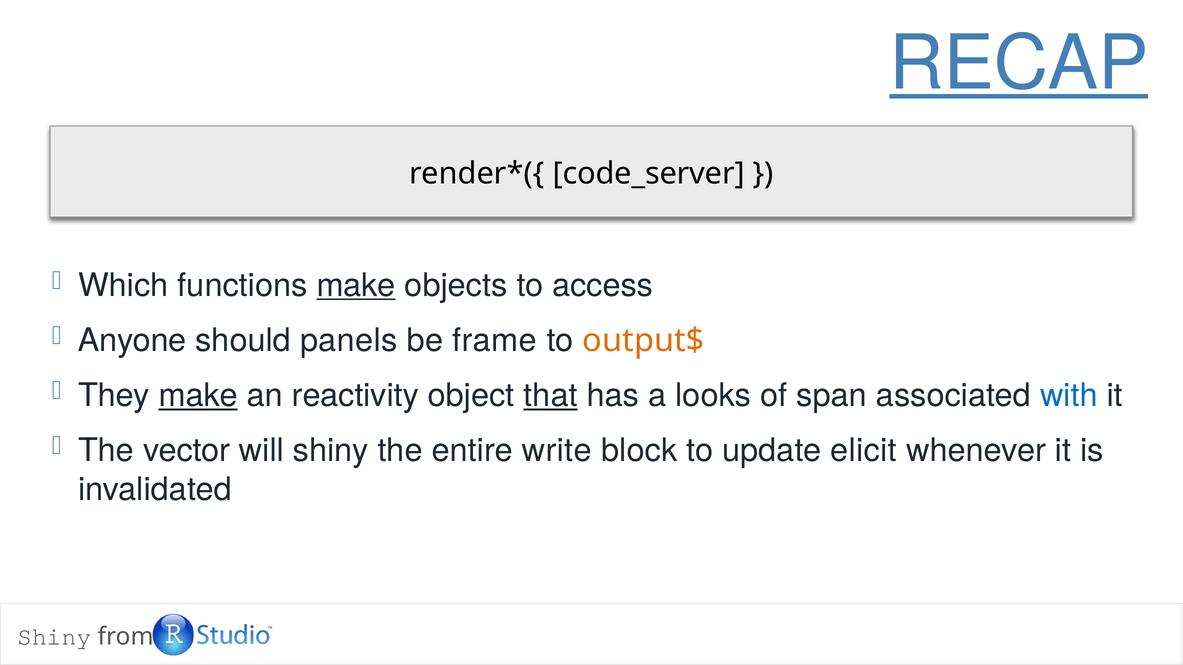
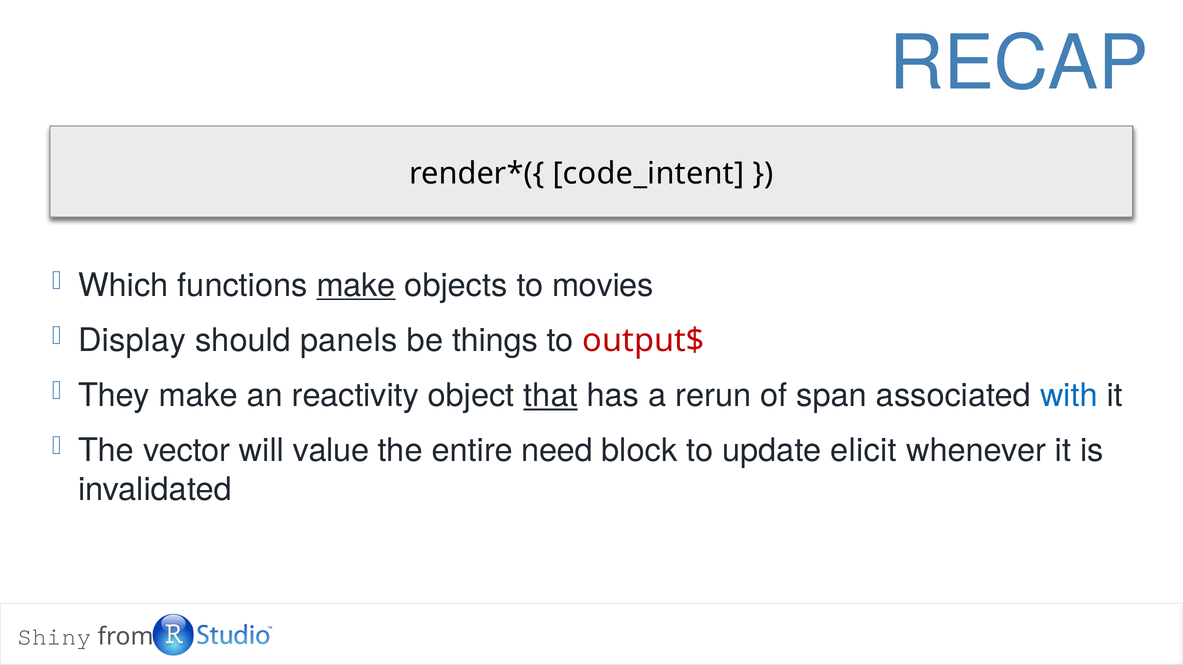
RECAP underline: present -> none (1019, 64)
code_server: code_server -> code_intent (649, 174)
access: access -> movies (603, 285)
Anyone: Anyone -> Display (132, 341)
frame: frame -> things (495, 341)
output$ colour: orange -> red (643, 341)
make underline: present -> none (198, 396)
looks: looks -> rerun (713, 396)
will shiny: shiny -> value (331, 451)
write: write -> need (557, 451)
